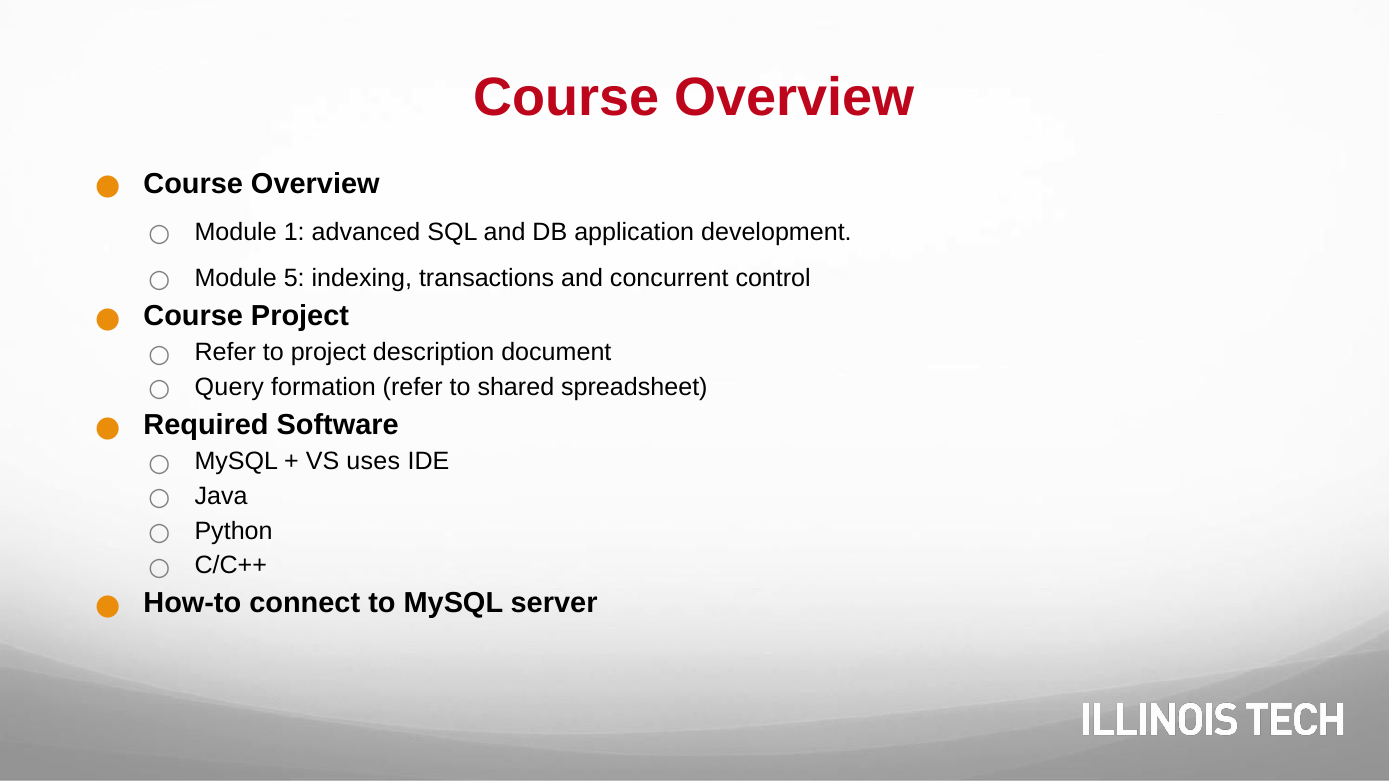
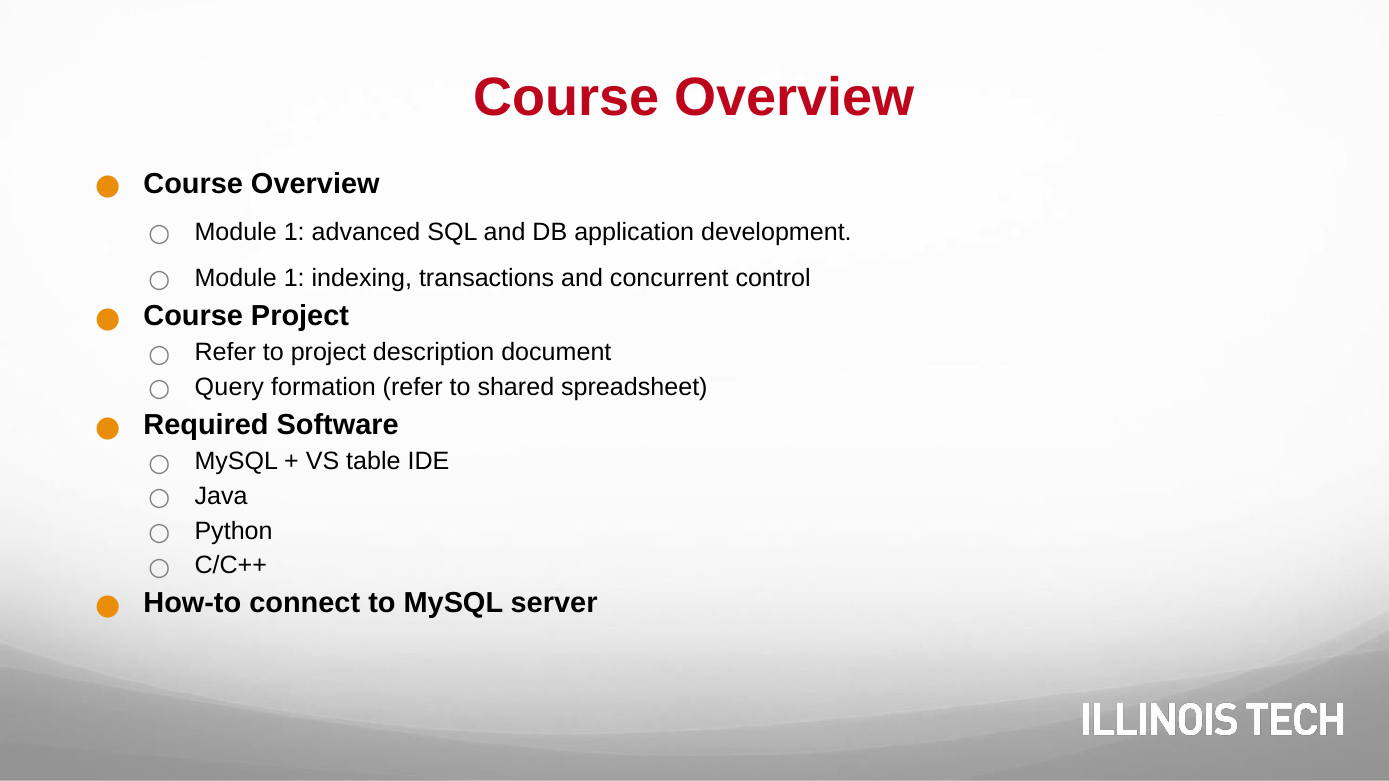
5: 5 -> 1 (294, 278)
uses: uses -> table (373, 462)
